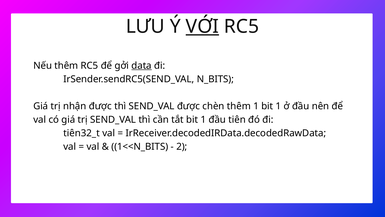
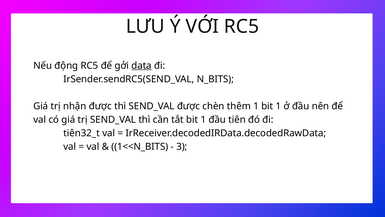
VỚI underline: present -> none (202, 27)
Nếu thêm: thêm -> động (66, 65)
2: 2 -> 3 (182, 146)
